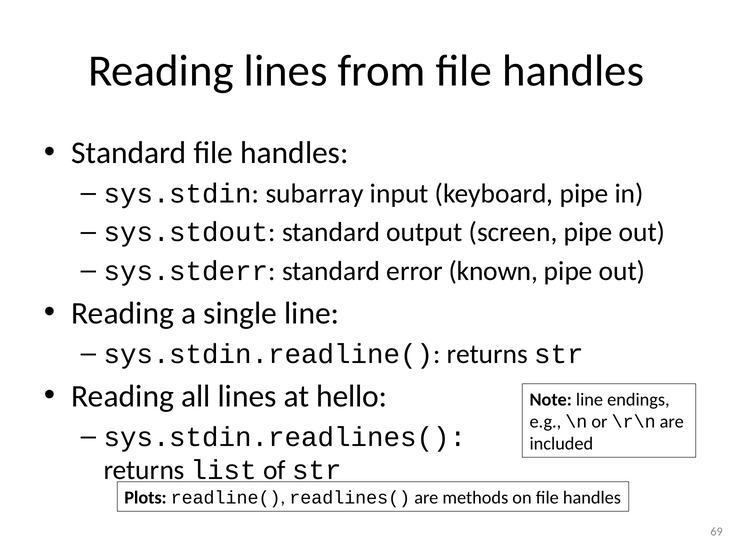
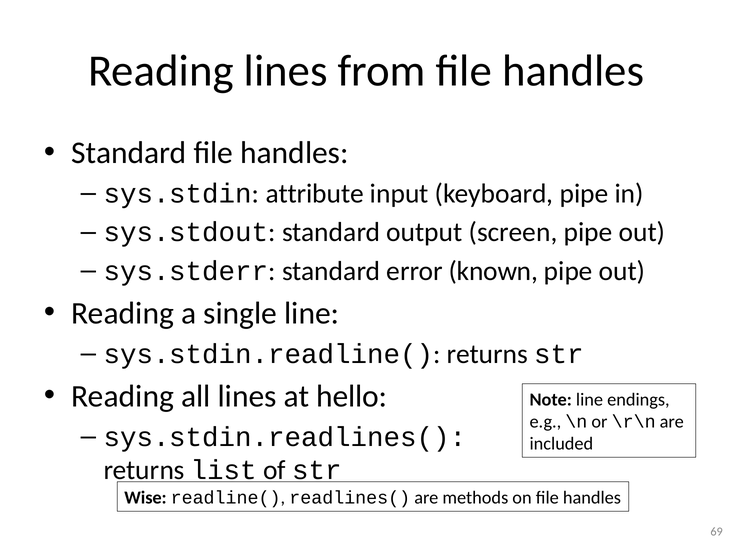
subarray: subarray -> attribute (315, 194)
Plots: Plots -> Wise (145, 499)
